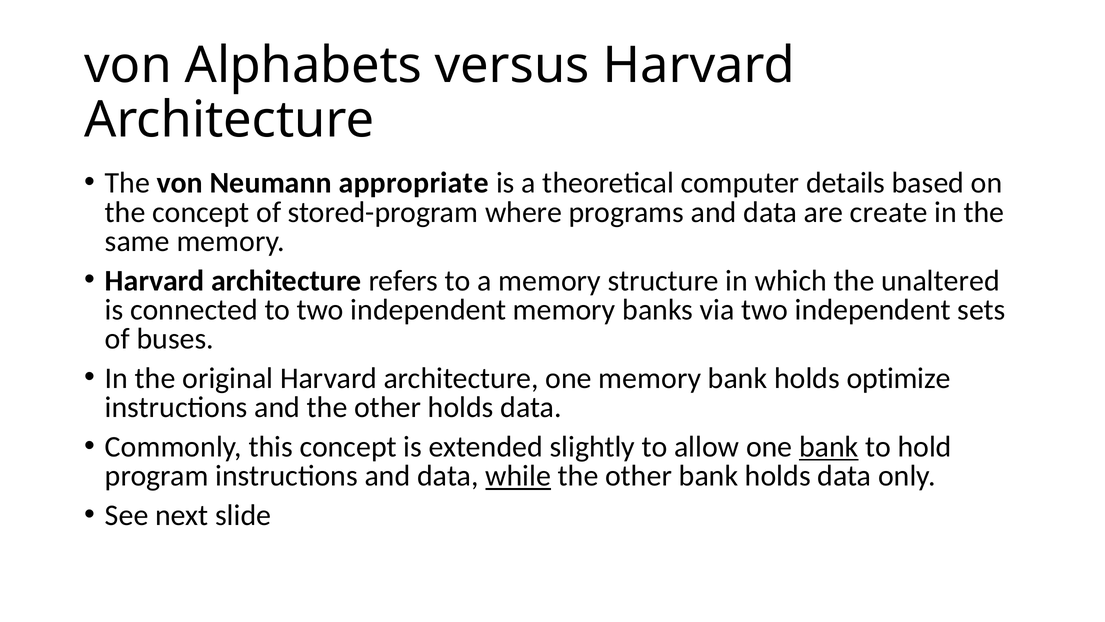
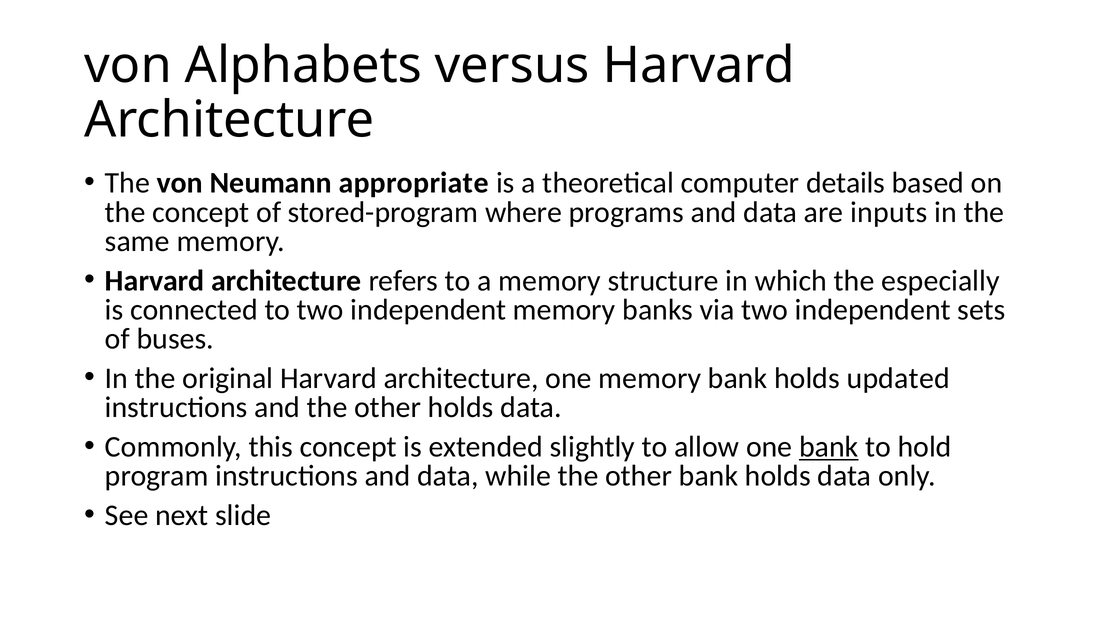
create: create -> inputs (889, 212)
unaltered: unaltered -> especially (940, 281)
optimize: optimize -> updated (898, 378)
while underline: present -> none (518, 476)
